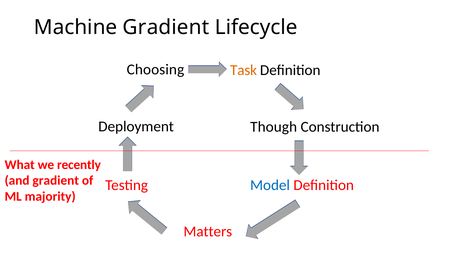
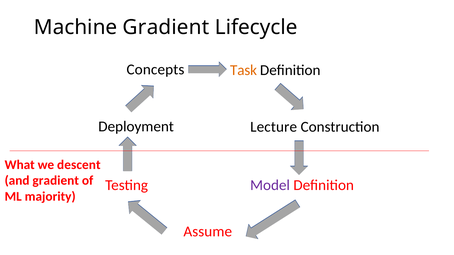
Choosing: Choosing -> Concepts (155, 69)
Though: Though -> Lecture (274, 127)
recently: recently -> descent (79, 165)
Model colour: blue -> purple (270, 185)
Matters: Matters -> Assume (208, 232)
